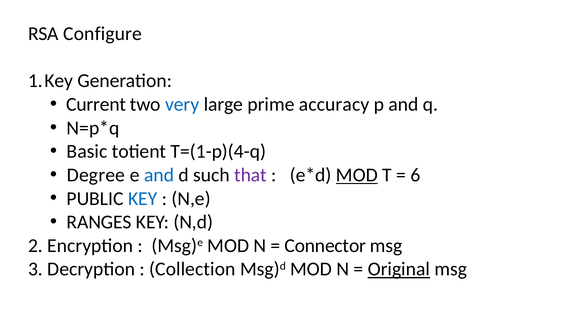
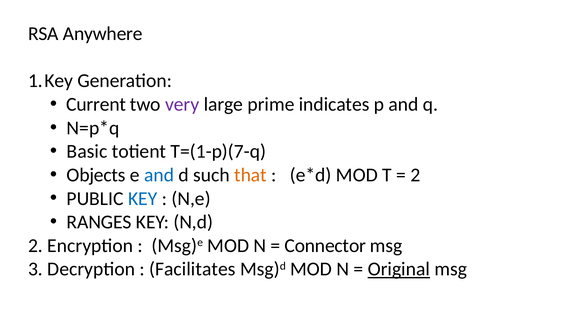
Configure: Configure -> Anywhere (103, 34)
very colour: blue -> purple (182, 104)
accuracy: accuracy -> indicates (334, 104)
T=(1-p)(4-q: T=(1-p)(4-q -> T=(1-p)(7-q (218, 151)
Degree: Degree -> Objects (96, 175)
that colour: purple -> orange (251, 175)
MOD underline: present -> none (357, 175)
6: 6 -> 2 (415, 175)
Collection: Collection -> Facilitates (192, 269)
